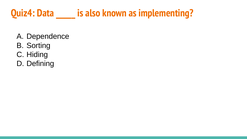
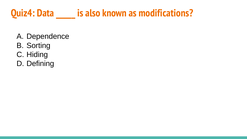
implementing: implementing -> modifications (166, 13)
